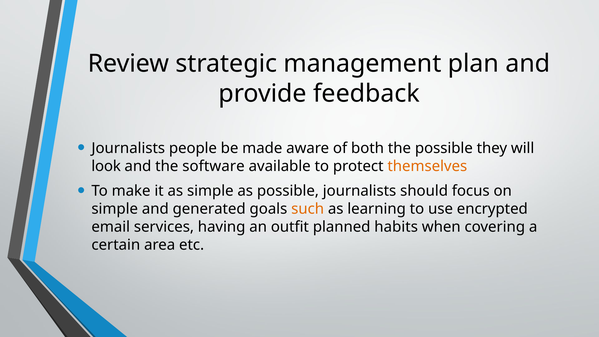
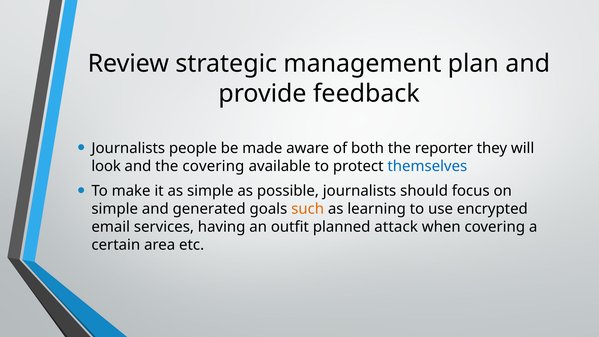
the possible: possible -> reporter (444, 148)
the software: software -> covering (213, 166)
themselves colour: orange -> blue (427, 166)
habits: habits -> attack (396, 227)
